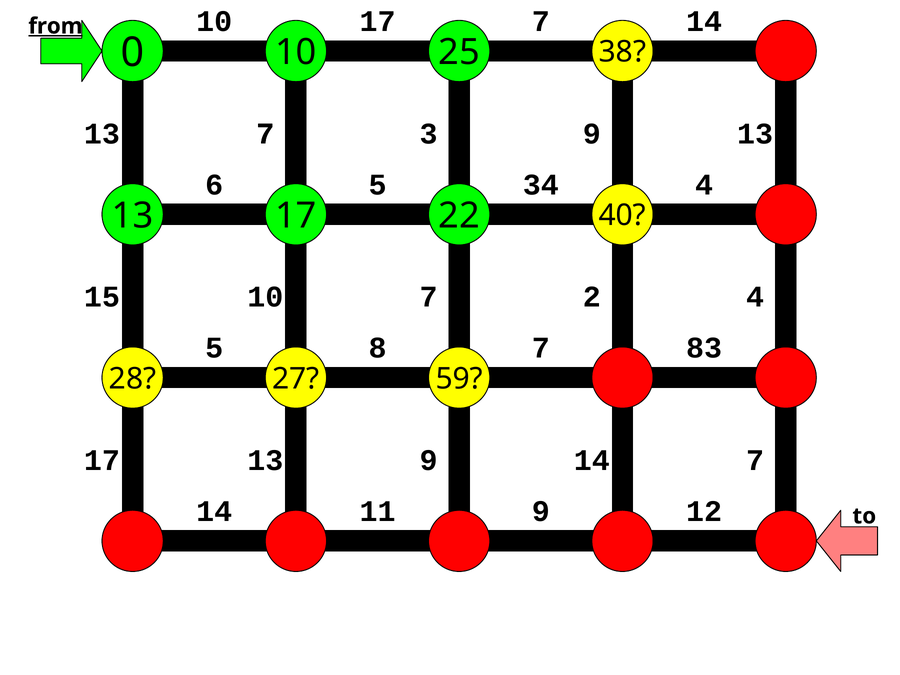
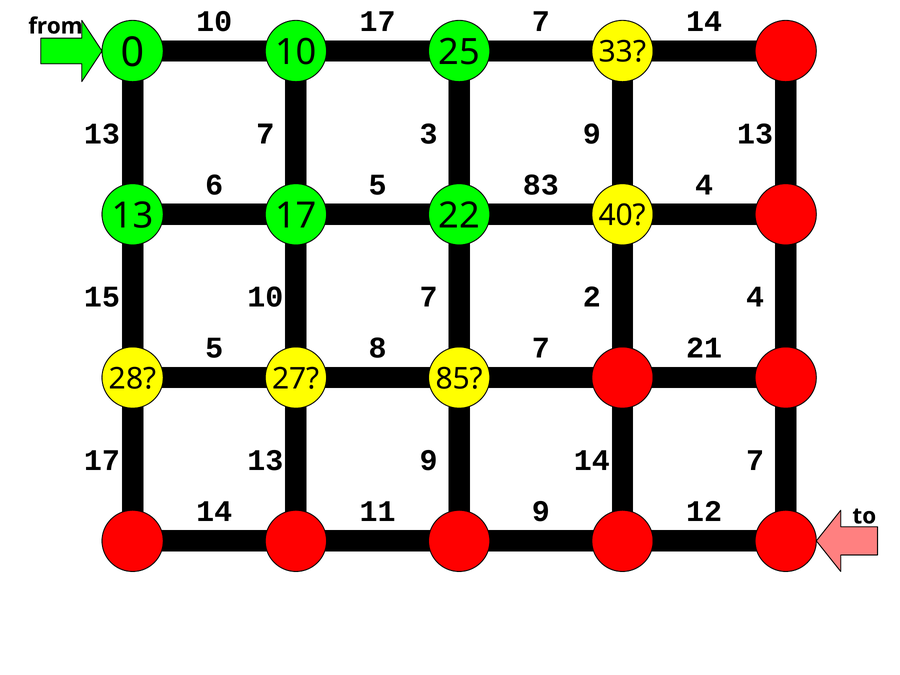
from underline: present -> none (55, 26)
38: 38 -> 33 (622, 52)
34: 34 -> 83 (541, 185)
83: 83 -> 21 (704, 348)
59: 59 -> 85 (459, 379)
